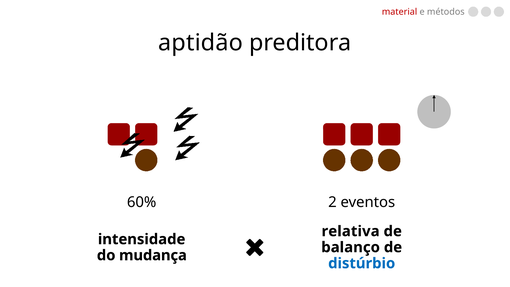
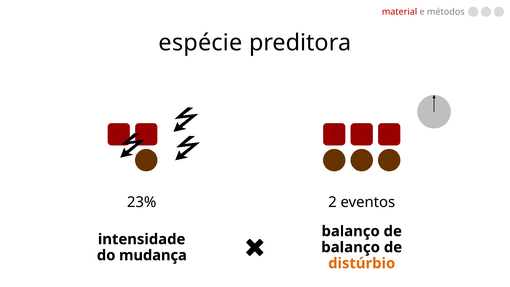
aptidão: aptidão -> espécie (201, 43)
60%: 60% -> 23% (142, 202)
relativa: relativa -> balanço (351, 231)
distúrbio colour: blue -> orange (362, 263)
